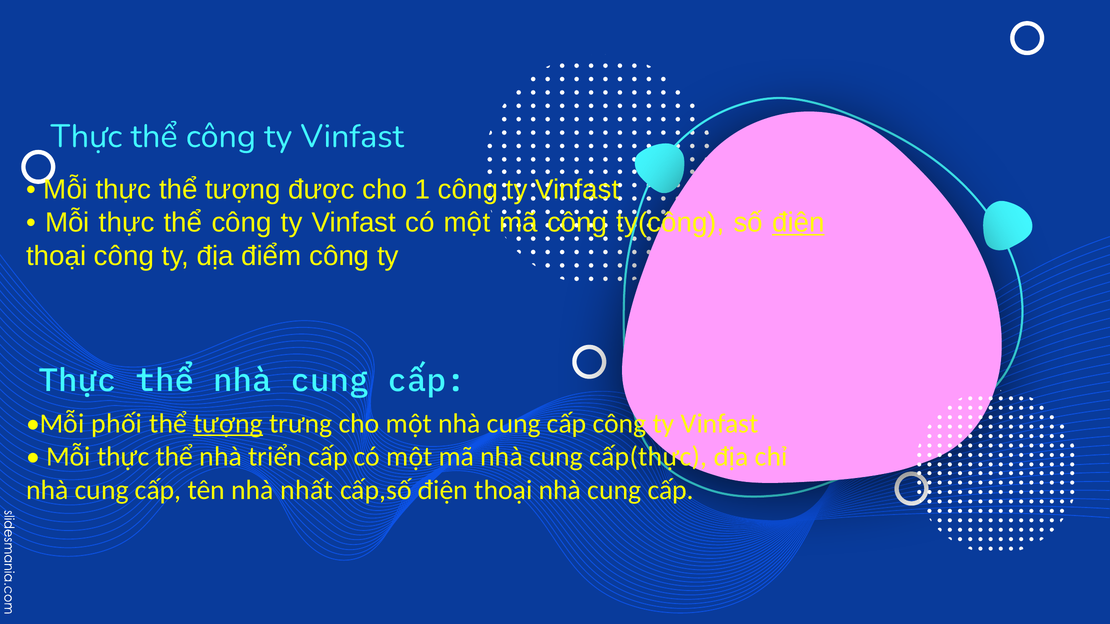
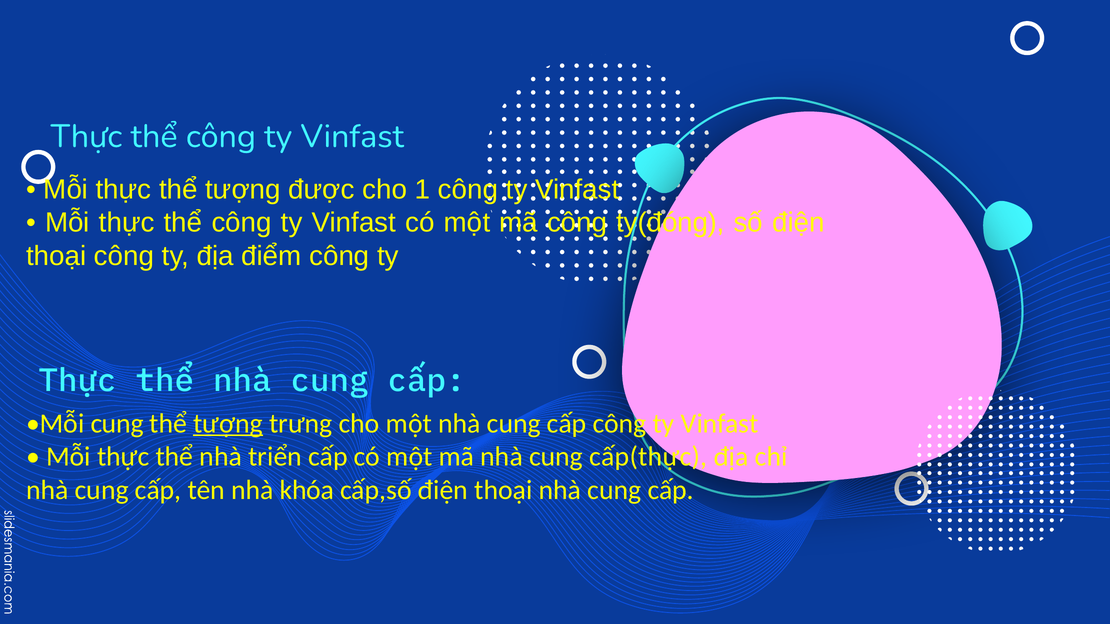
ty(công: ty(công -> ty(đóng (670, 223)
điện underline: present -> none (798, 223)
Mỗi phối: phối -> cung (117, 424)
nhất: nhất -> khóa (307, 490)
